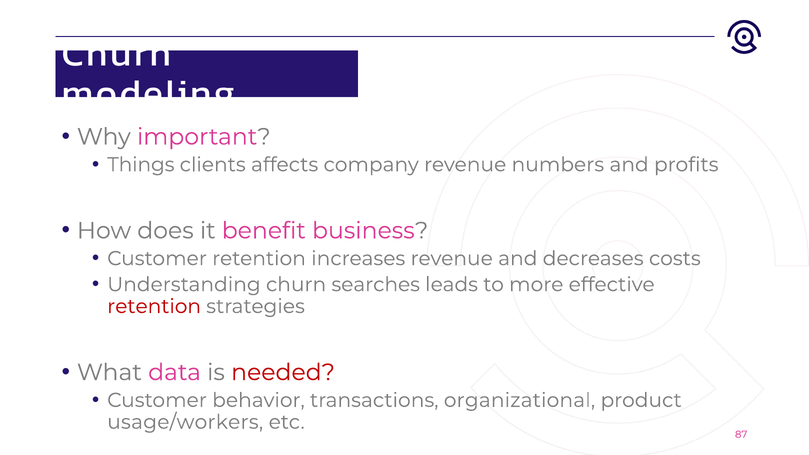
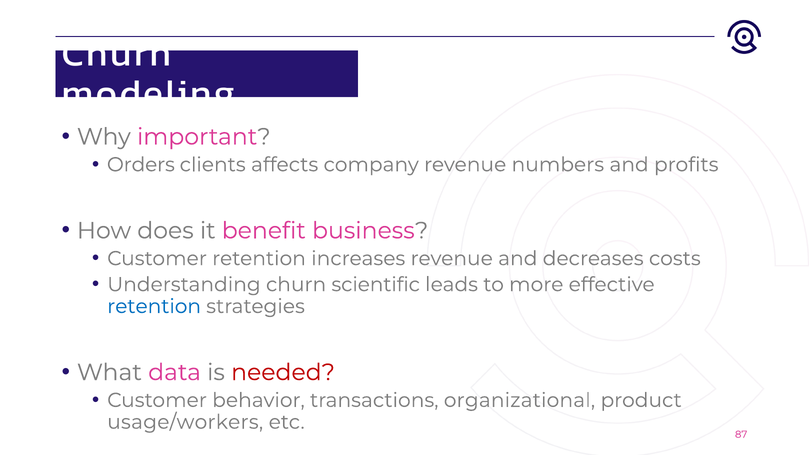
Things: Things -> Orders (141, 165)
searches: searches -> scientific (376, 285)
retention colour: red -> blue (154, 306)
